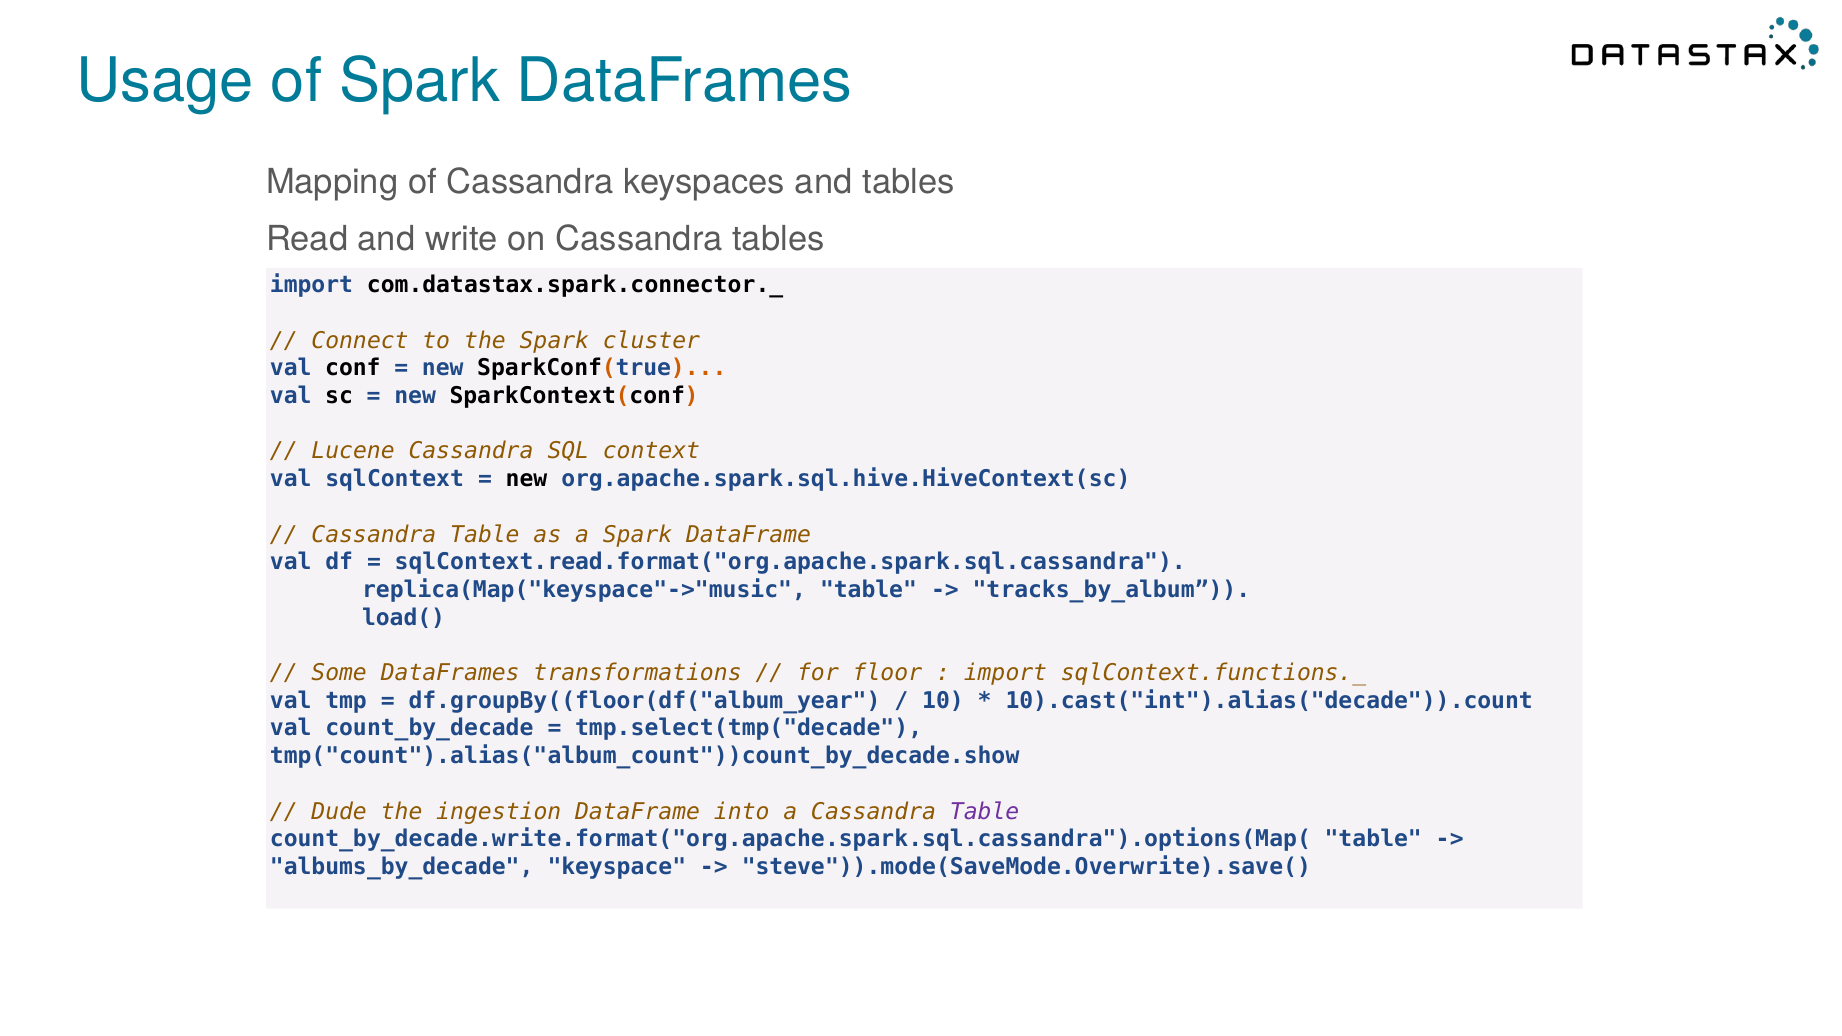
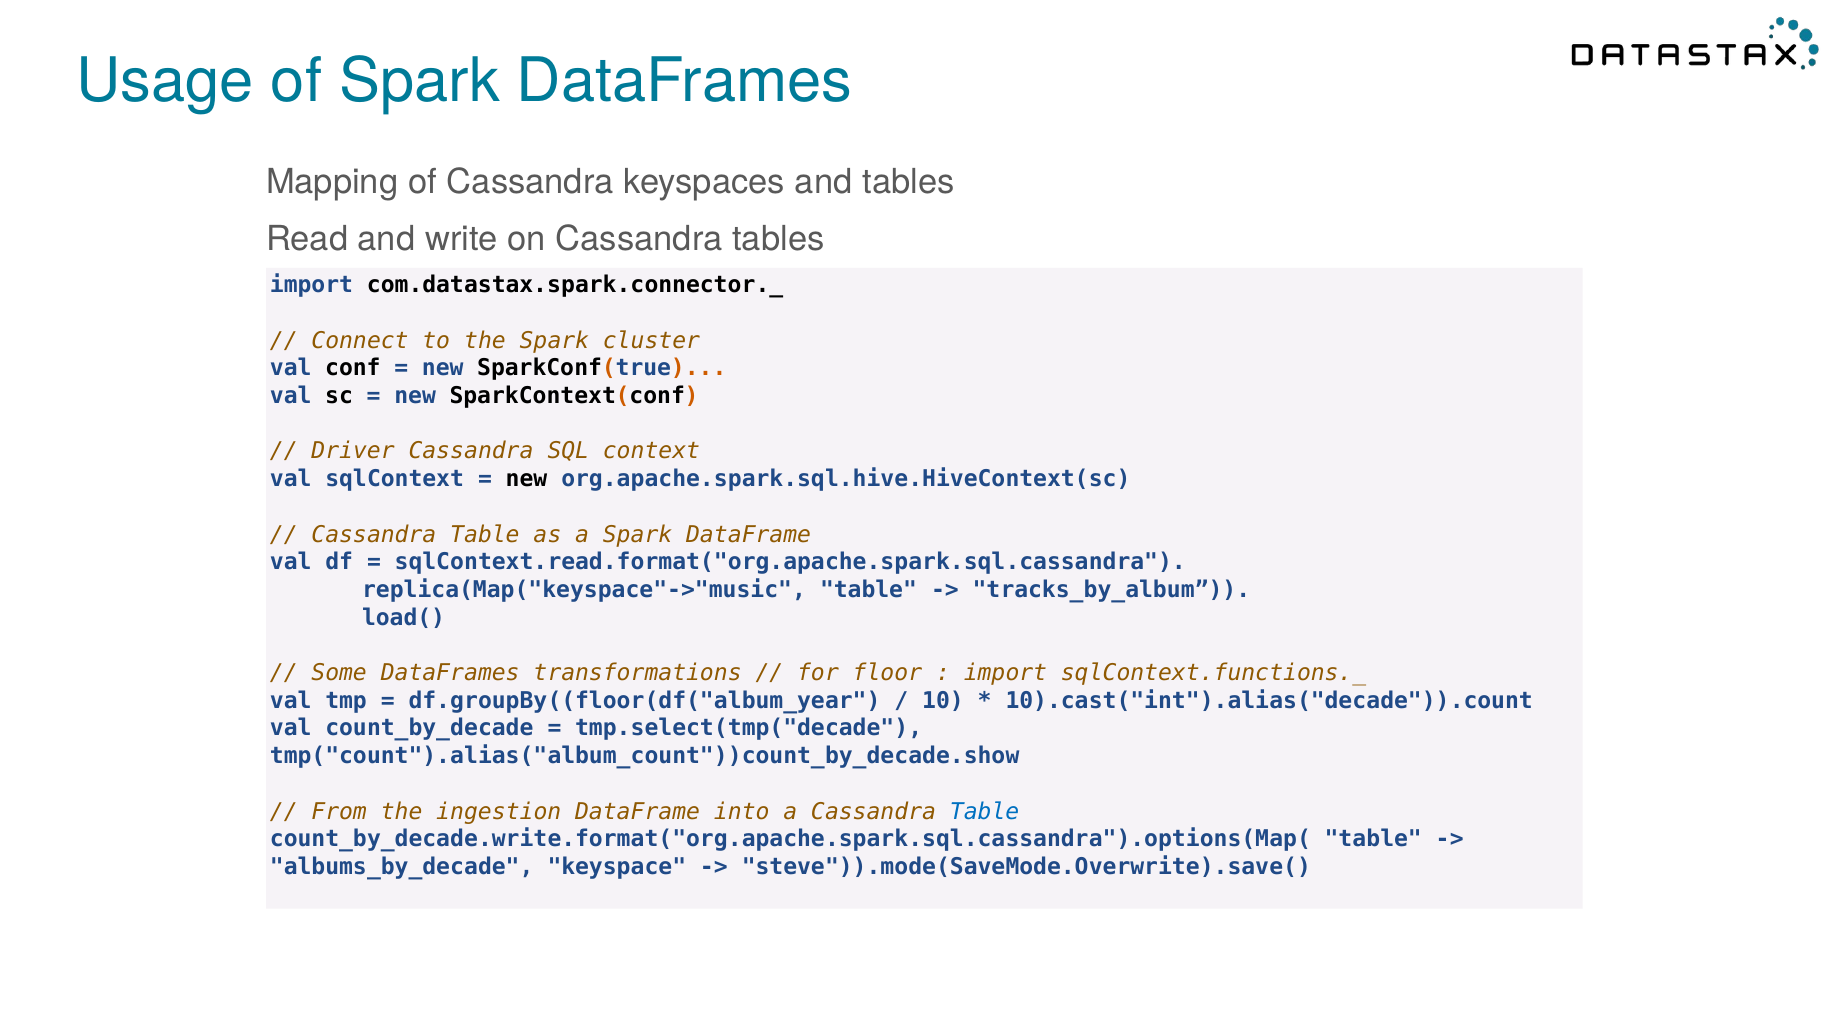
Lucene: Lucene -> Driver (353, 451)
Dude: Dude -> From (339, 812)
Table colour: purple -> blue (985, 812)
